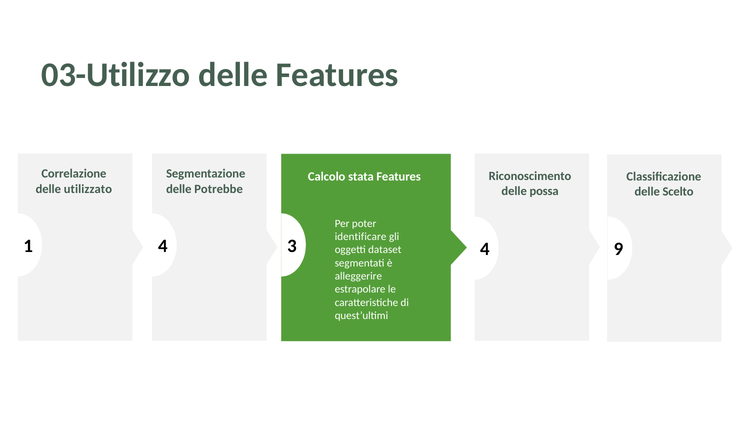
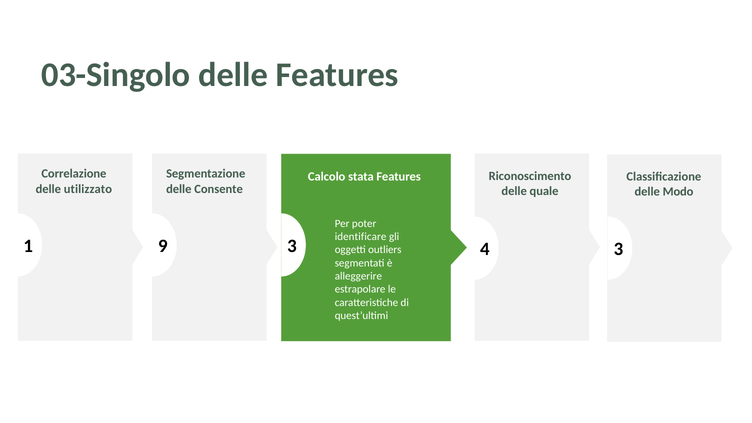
03-Utilizzo: 03-Utilizzo -> 03-Singolo (116, 75)
Potrebbe: Potrebbe -> Consente (219, 189)
possa: possa -> quale (544, 191)
Scelto: Scelto -> Modo (678, 192)
4: 4 -> 9 (163, 246)
4 9: 9 -> 3 (618, 249)
dataset: dataset -> outliers (385, 250)
